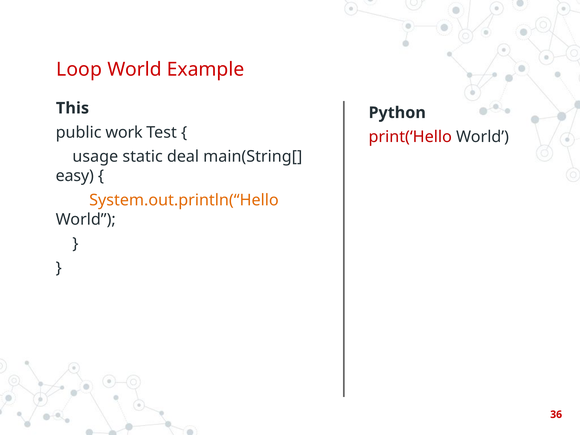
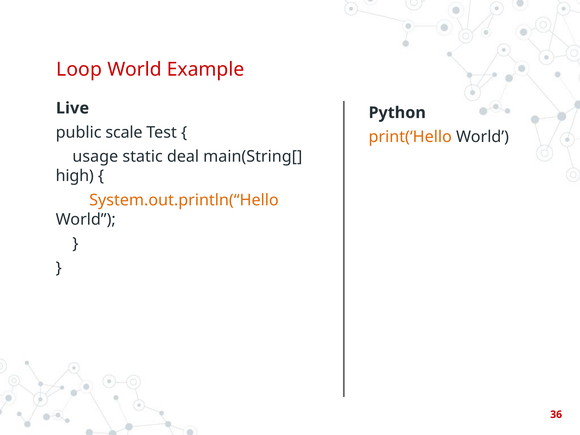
This: This -> Live (73, 108)
work: work -> scale (124, 132)
print(‘Hello colour: red -> orange (410, 137)
easy: easy -> high (75, 176)
